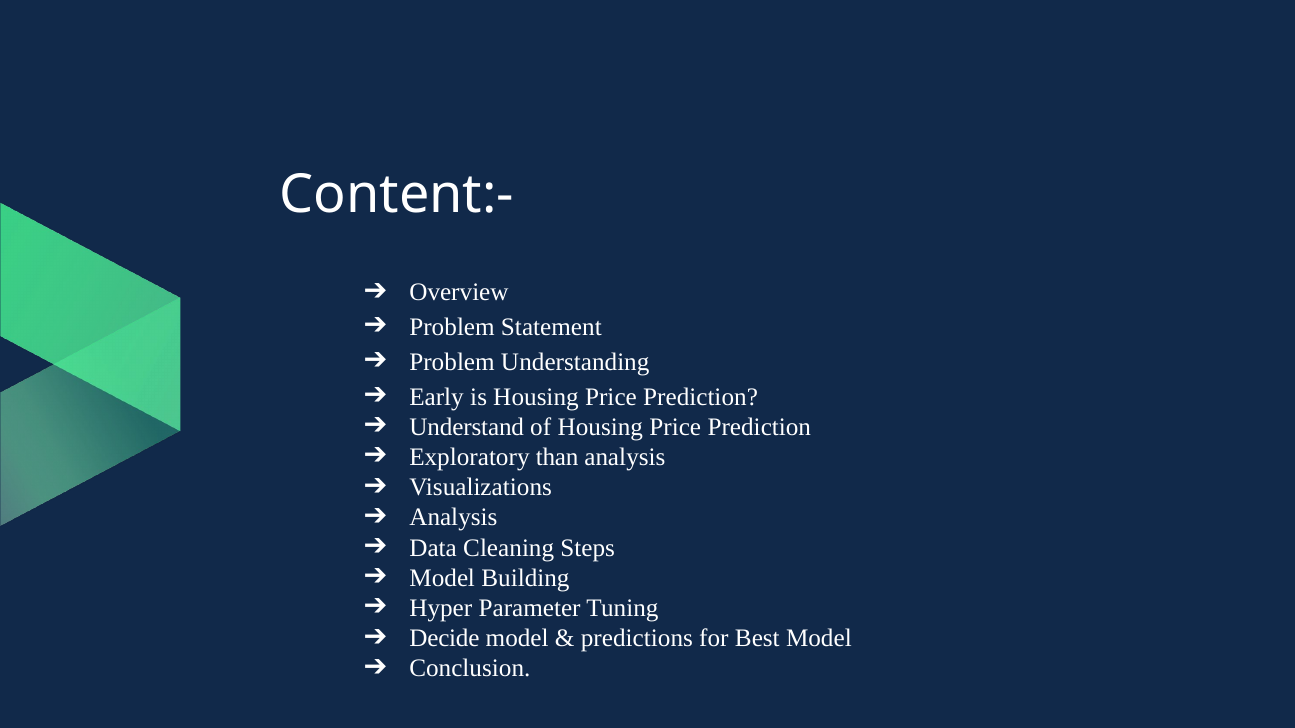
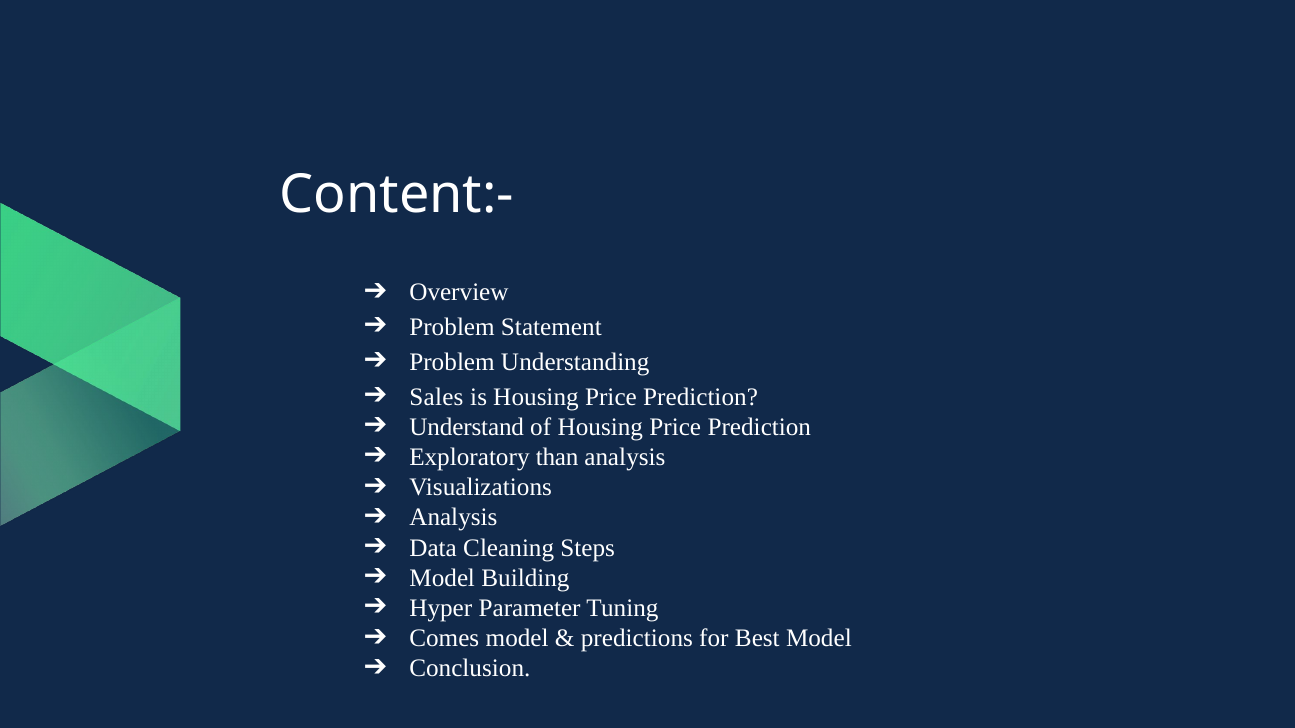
Early: Early -> Sales (436, 397)
Decide: Decide -> Comes (444, 639)
